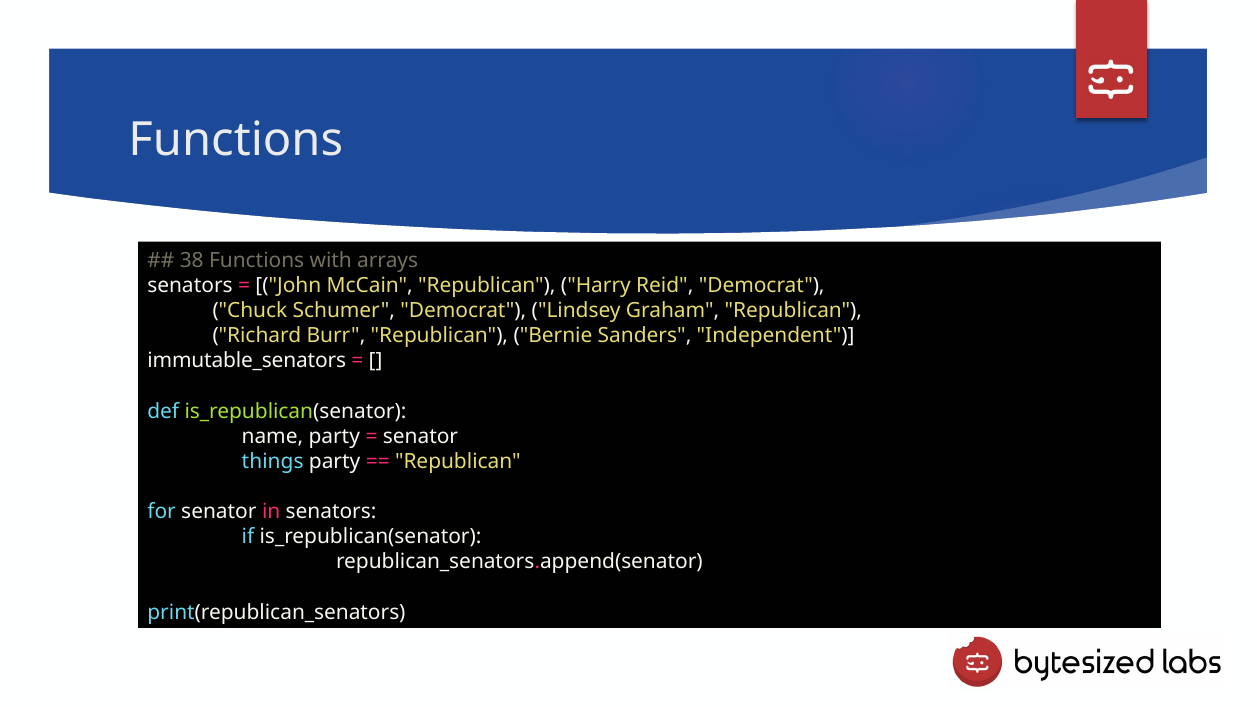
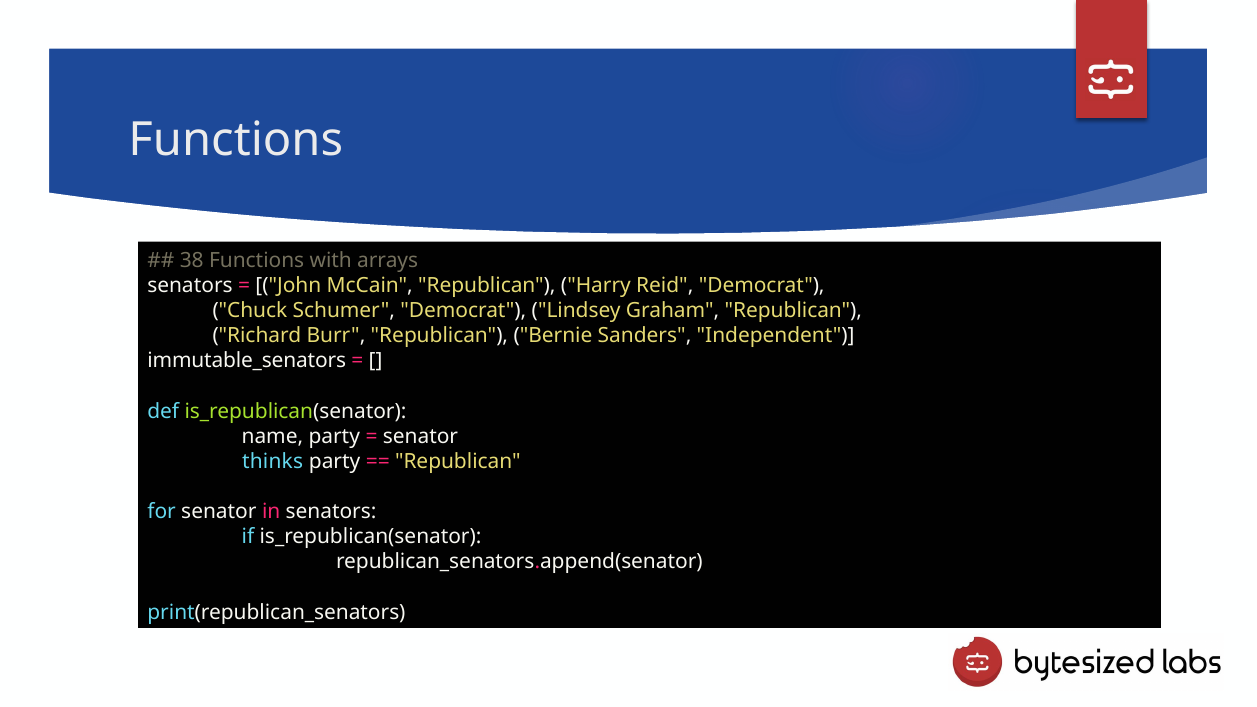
things: things -> thinks (273, 461)
